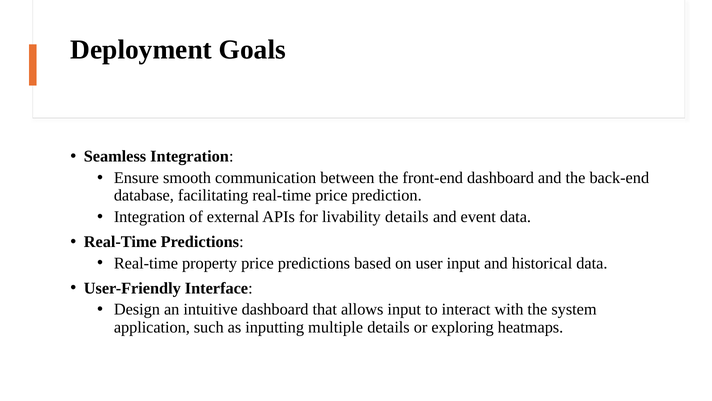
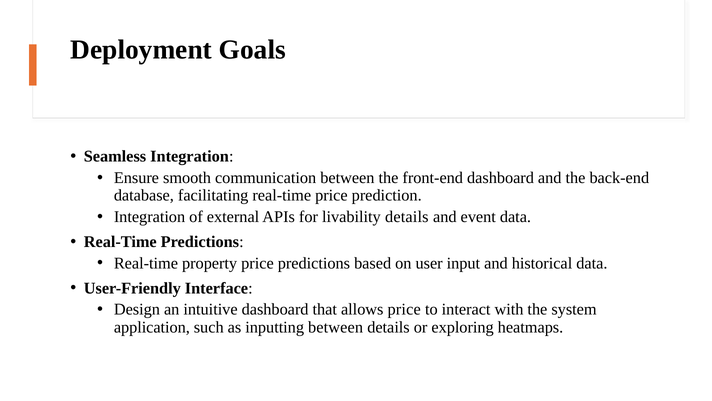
allows input: input -> price (404, 309)
inputting multiple: multiple -> between (336, 327)
